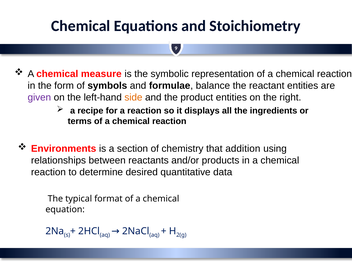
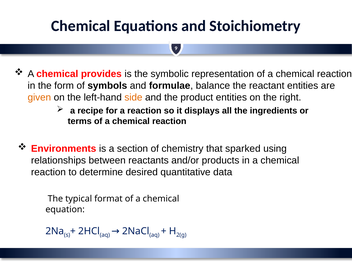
measure: measure -> provides (101, 74)
given colour: purple -> orange (39, 97)
addition: addition -> sparked (243, 149)
